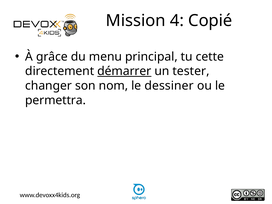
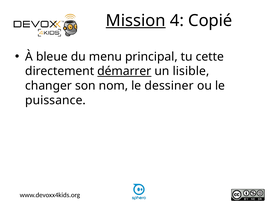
Mission underline: none -> present (136, 21)
grâce: grâce -> bleue (52, 57)
tester: tester -> lisible (191, 71)
permettra: permettra -> puissance (55, 100)
